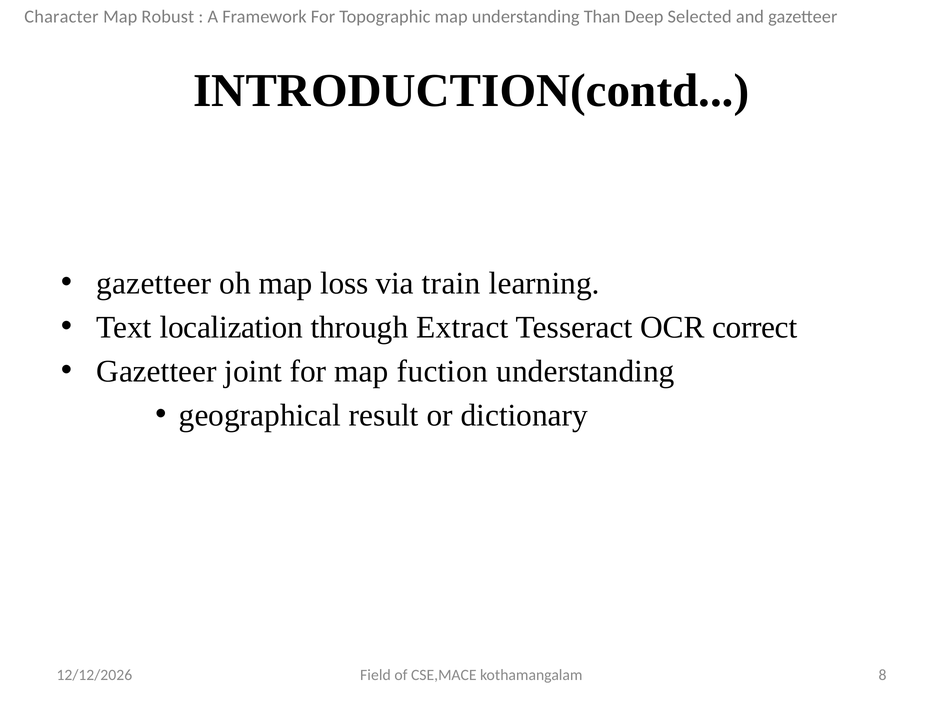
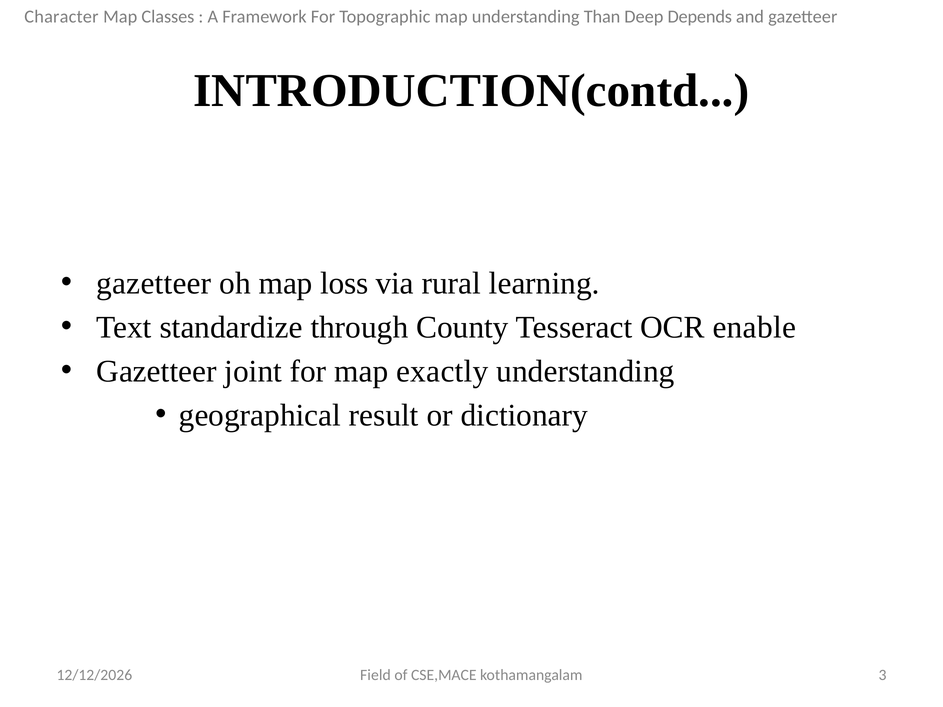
Robust: Robust -> Classes (168, 17)
Selected: Selected -> Depends (700, 17)
train: train -> rural (451, 283)
localization: localization -> standardize (231, 327)
Extract: Extract -> County (462, 327)
correct: correct -> enable (754, 327)
fuction: fuction -> exactly (442, 371)
8: 8 -> 3 (883, 675)
